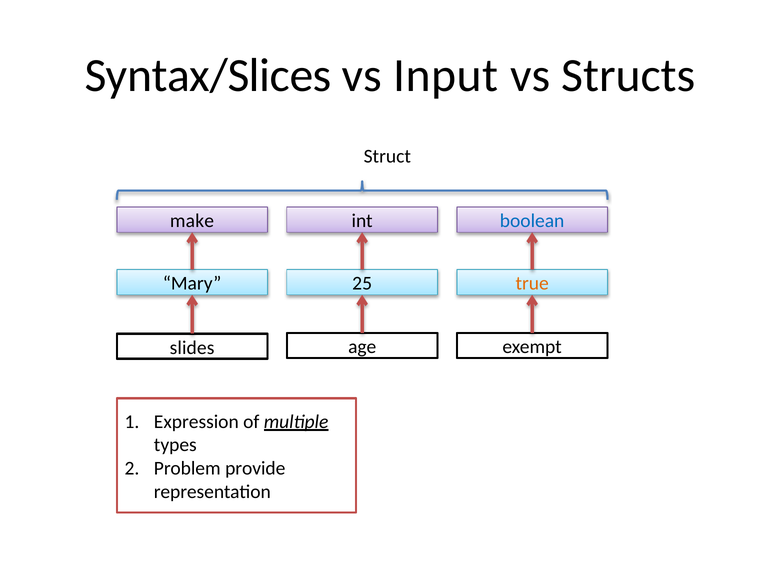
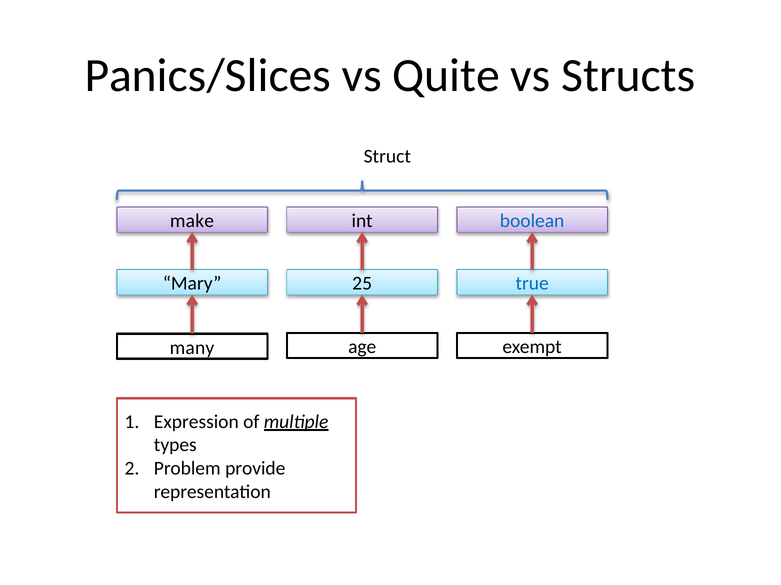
Syntax/Slices: Syntax/Slices -> Panics/Slices (208, 76)
Input: Input -> Quite (446, 76)
true colour: orange -> blue (532, 284)
slides: slides -> many (192, 348)
